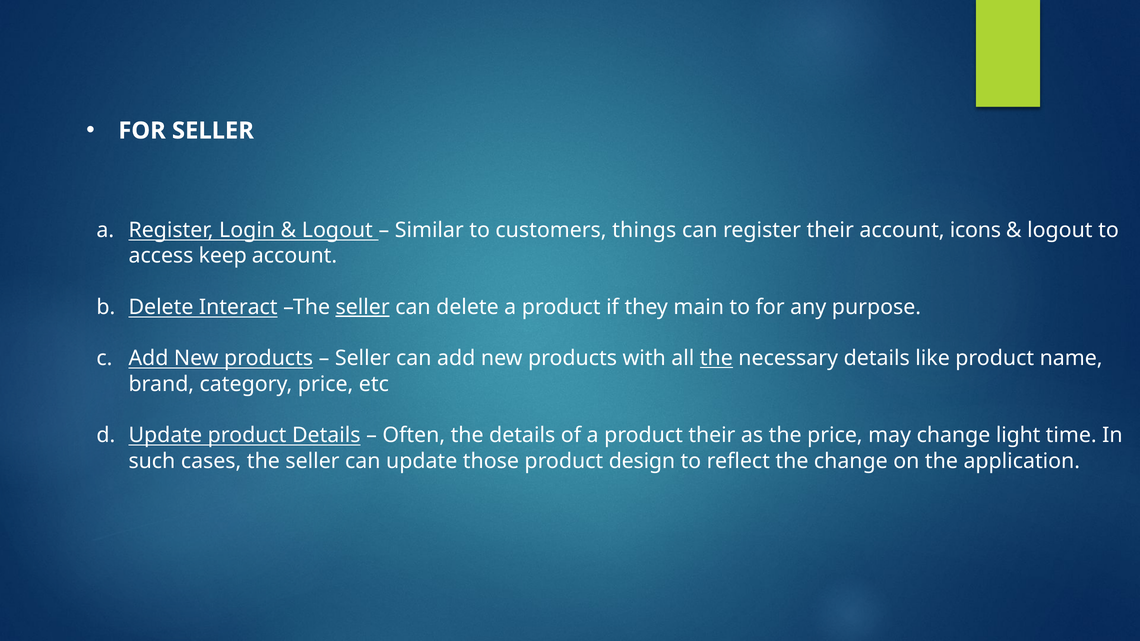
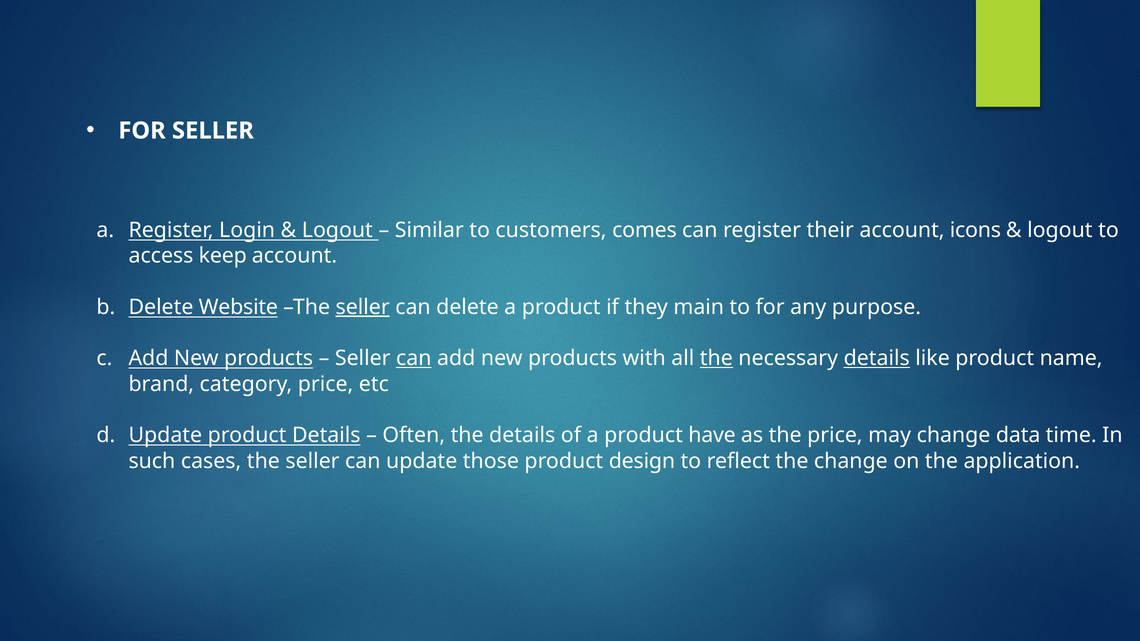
things: things -> comes (644, 230)
Interact: Interact -> Website (238, 307)
can underline: none -> present (414, 359)
details underline: none -> present (877, 359)
product their: their -> have (712, 435)
light: light -> data (1018, 435)
